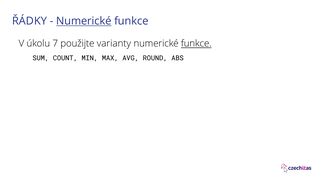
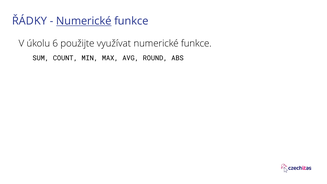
7: 7 -> 6 (55, 44)
varianty: varianty -> využívat (114, 44)
funkce underline: present -> none (196, 44)
